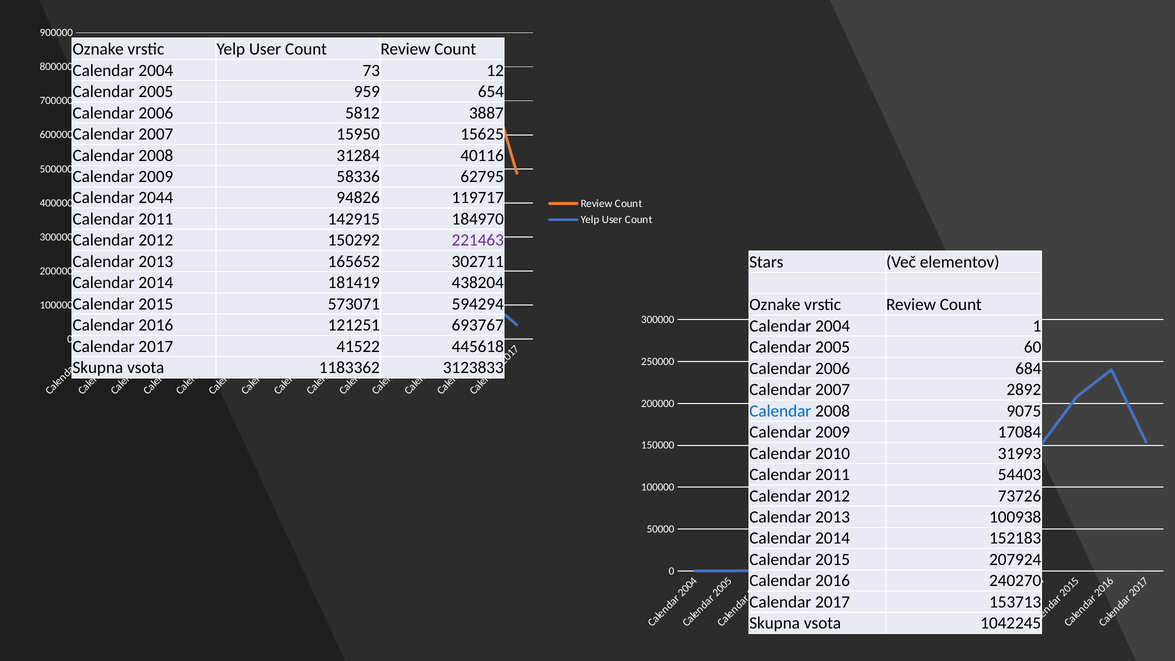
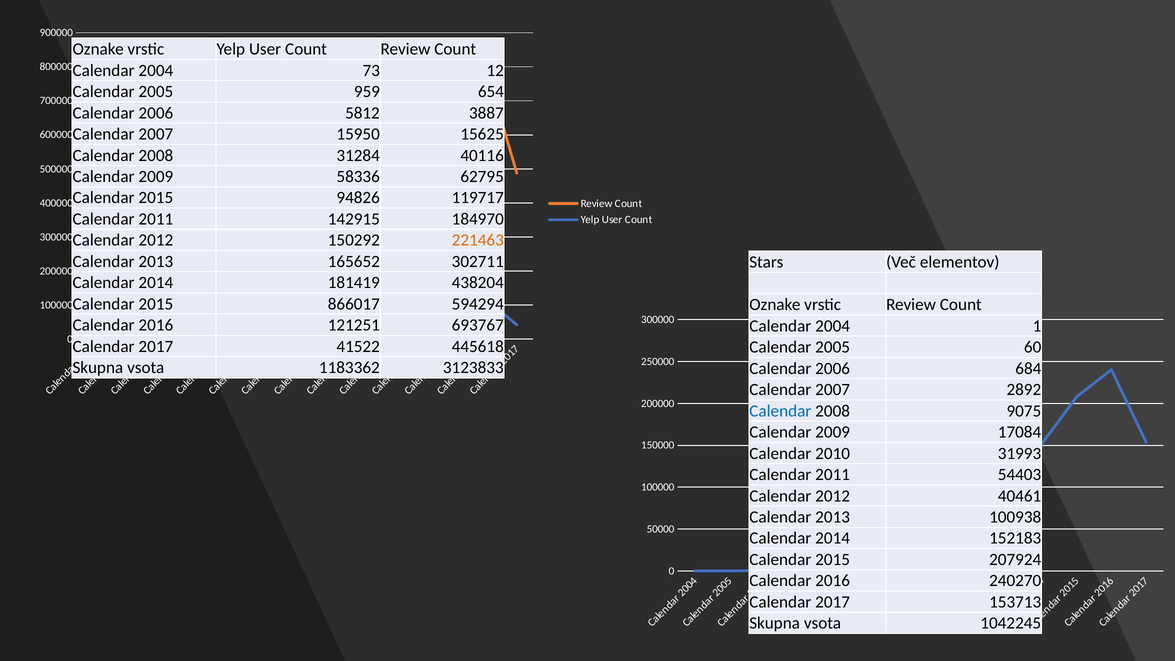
2044: 2044 -> 2015 (156, 198)
221463 colour: purple -> orange (478, 240)
573071: 573071 -> 866017 (354, 304)
73726: 73726 -> 40461 (1020, 496)
